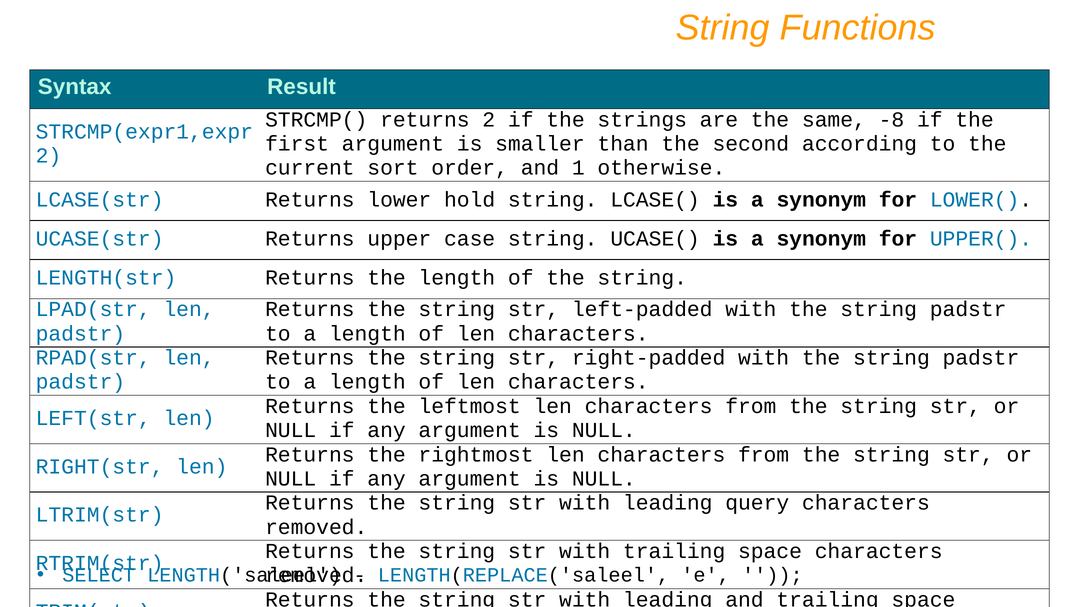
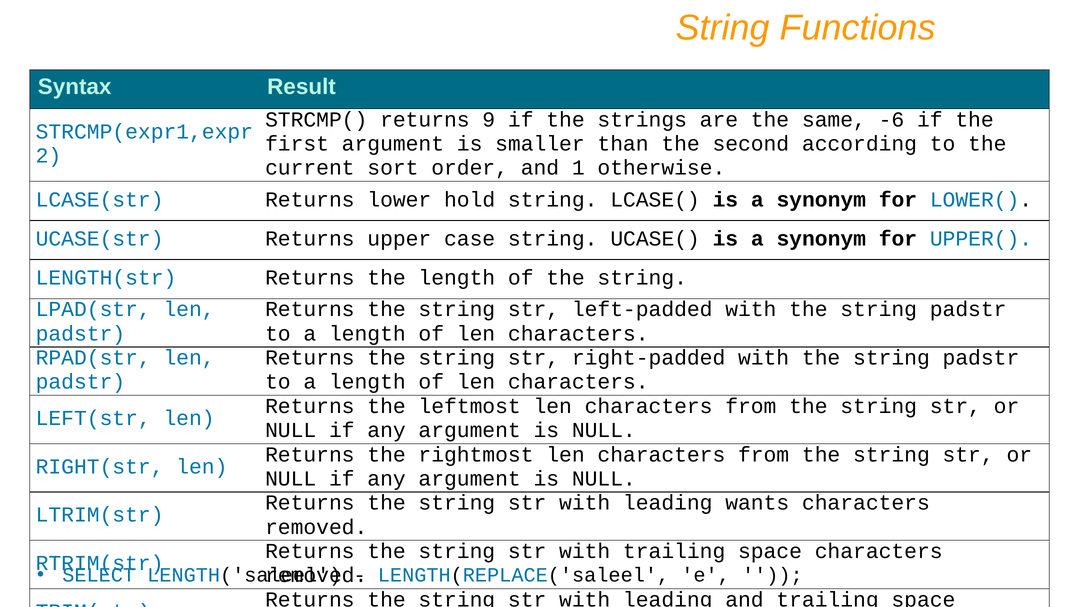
returns 2: 2 -> 9 (489, 120)
-8: -8 -> -6 (891, 120)
query: query -> wants (757, 503)
